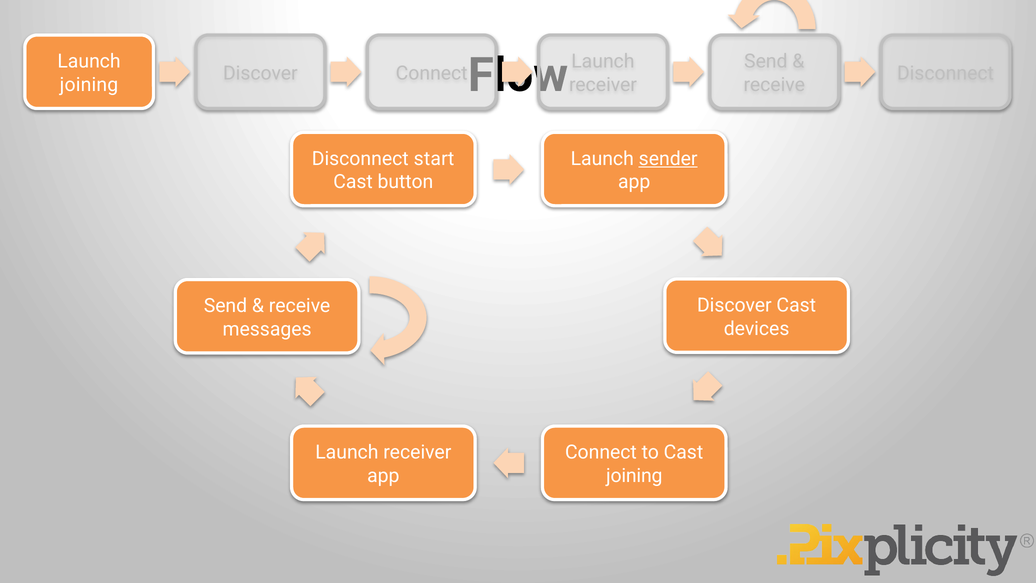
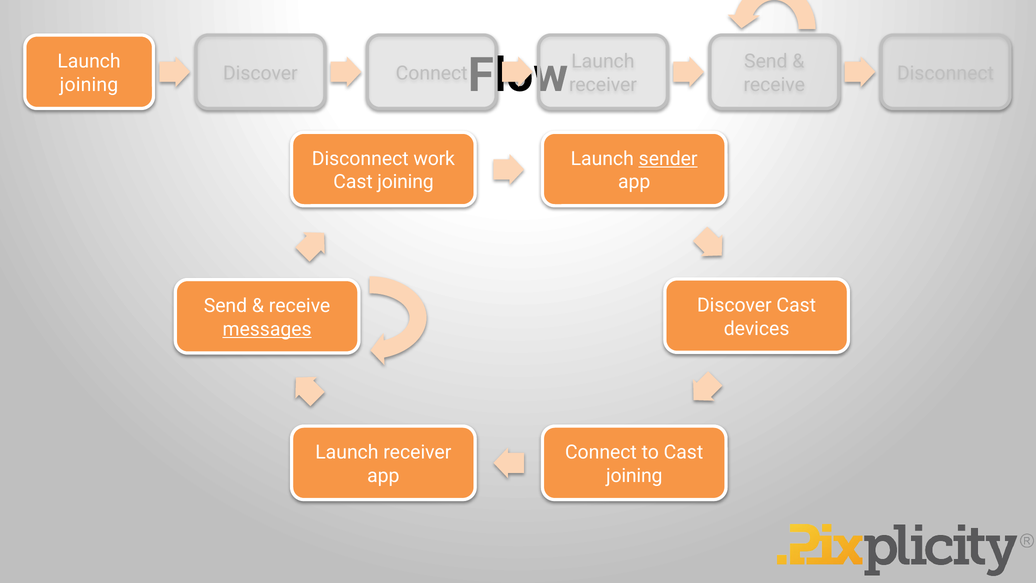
start: start -> work (434, 159)
button: button -> joining (406, 182)
messages underline: none -> present (267, 329)
